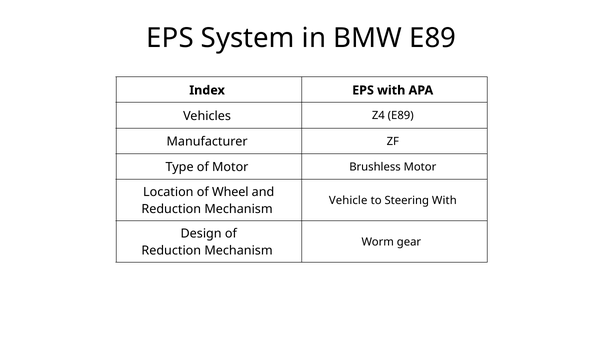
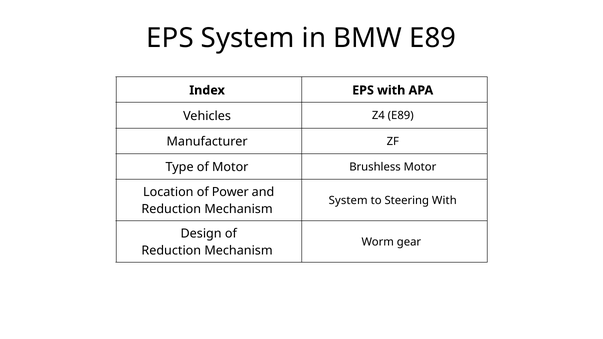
Wheel: Wheel -> Power (230, 192)
Vehicle: Vehicle -> System (348, 201)
